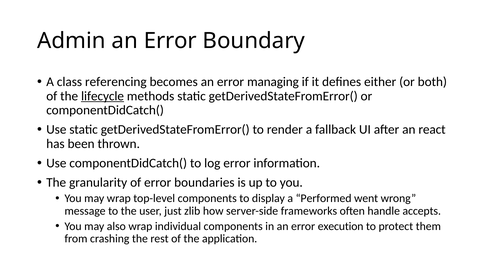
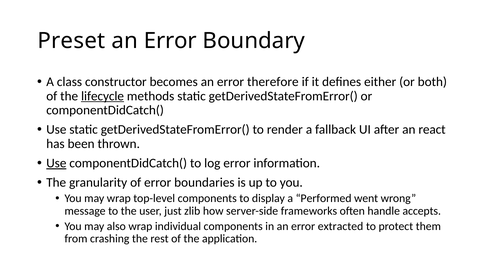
Admin: Admin -> Preset (71, 41)
referencing: referencing -> constructor (116, 82)
managing: managing -> therefore (273, 82)
Use underline: none -> present (56, 163)
execution: execution -> extracted (341, 226)
